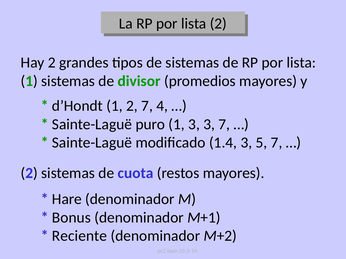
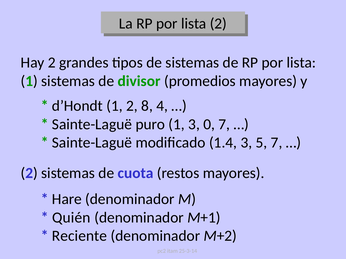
2 7: 7 -> 8 (147, 106)
3 3: 3 -> 0 (209, 124)
Bonus: Bonus -> Quién (71, 218)
